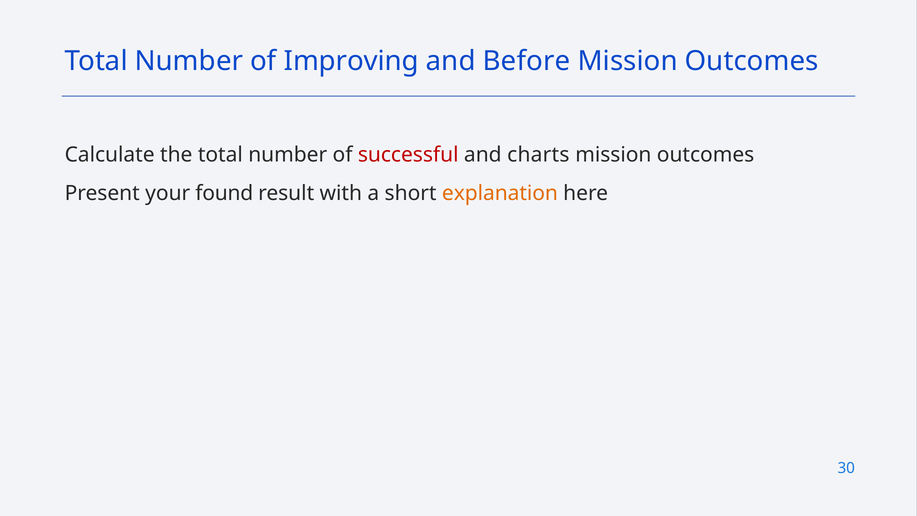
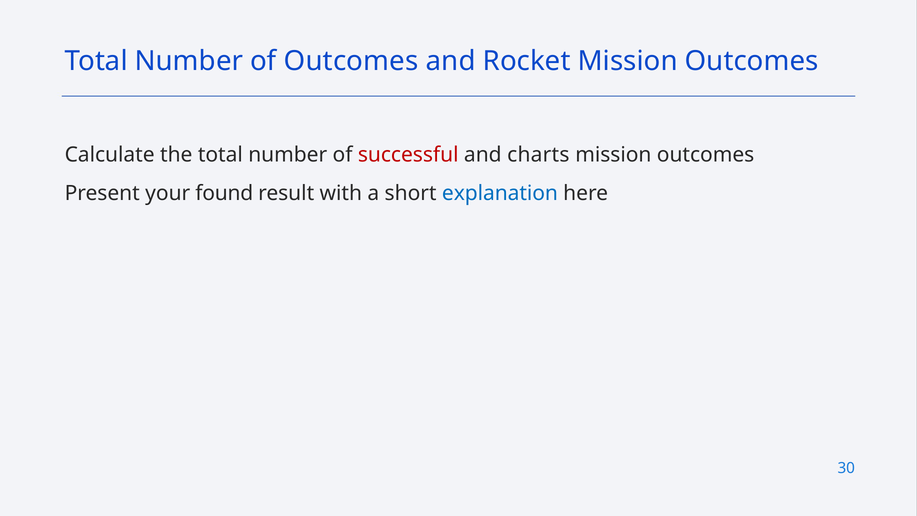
of Improving: Improving -> Outcomes (351, 61)
Before: Before -> Rocket (527, 61)
explanation colour: orange -> blue (500, 193)
